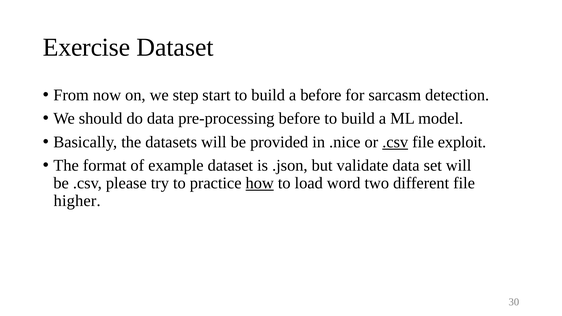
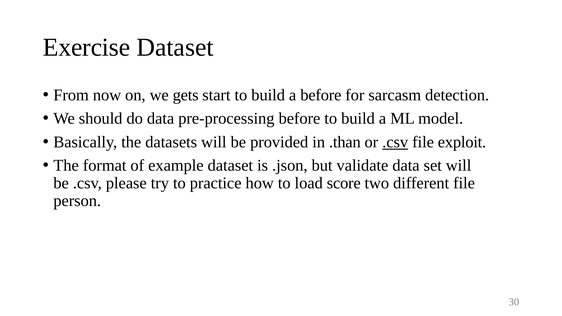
step: step -> gets (186, 95)
.nice: .nice -> .than (345, 142)
how underline: present -> none (260, 183)
word: word -> score (344, 183)
higher: higher -> person (77, 201)
